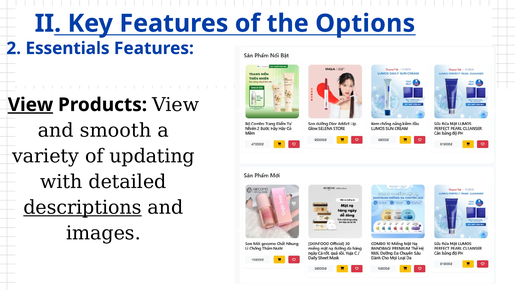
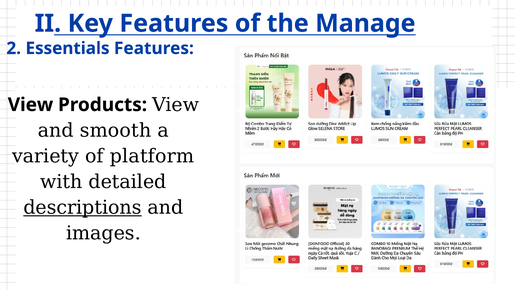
Options: Options -> Manage (365, 23)
View underline: present -> none (30, 105)
updating: updating -> platform (152, 156)
